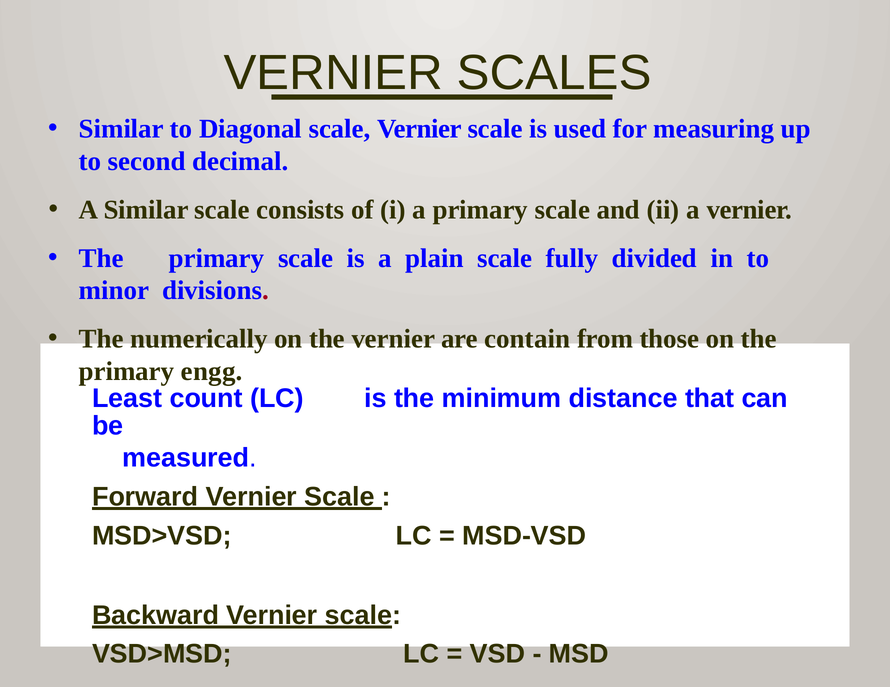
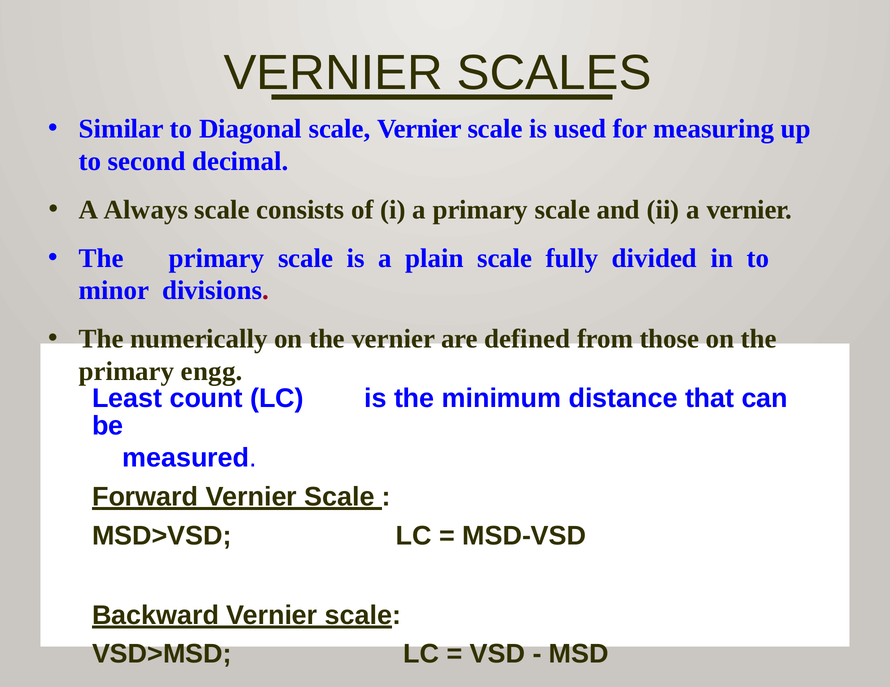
A Similar: Similar -> Always (146, 210)
contain: contain -> defined (527, 339)
